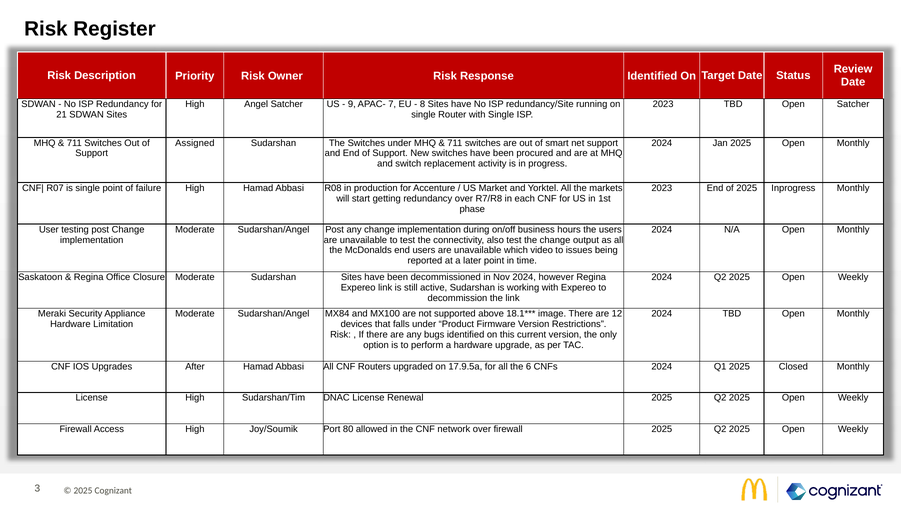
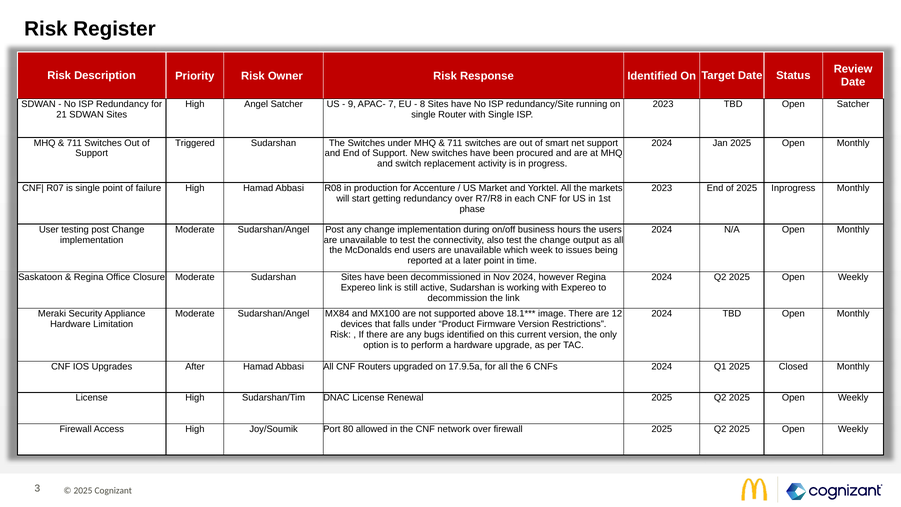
Assigned: Assigned -> Triggered (195, 143)
video: video -> week (542, 250)
